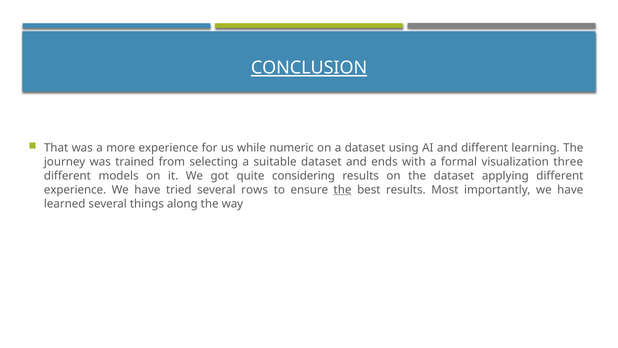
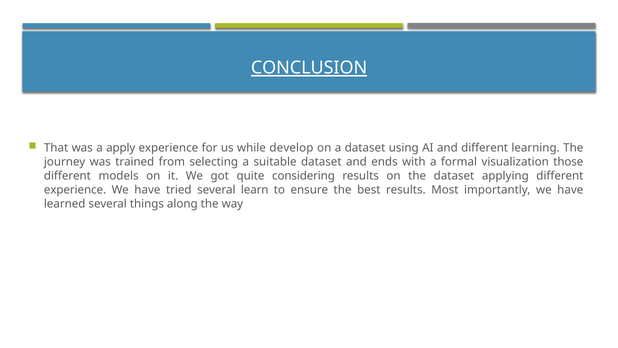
more: more -> apply (121, 148)
numeric: numeric -> develop (291, 148)
three: three -> those (568, 162)
rows: rows -> learn (255, 190)
the underline: present -> none (343, 190)
